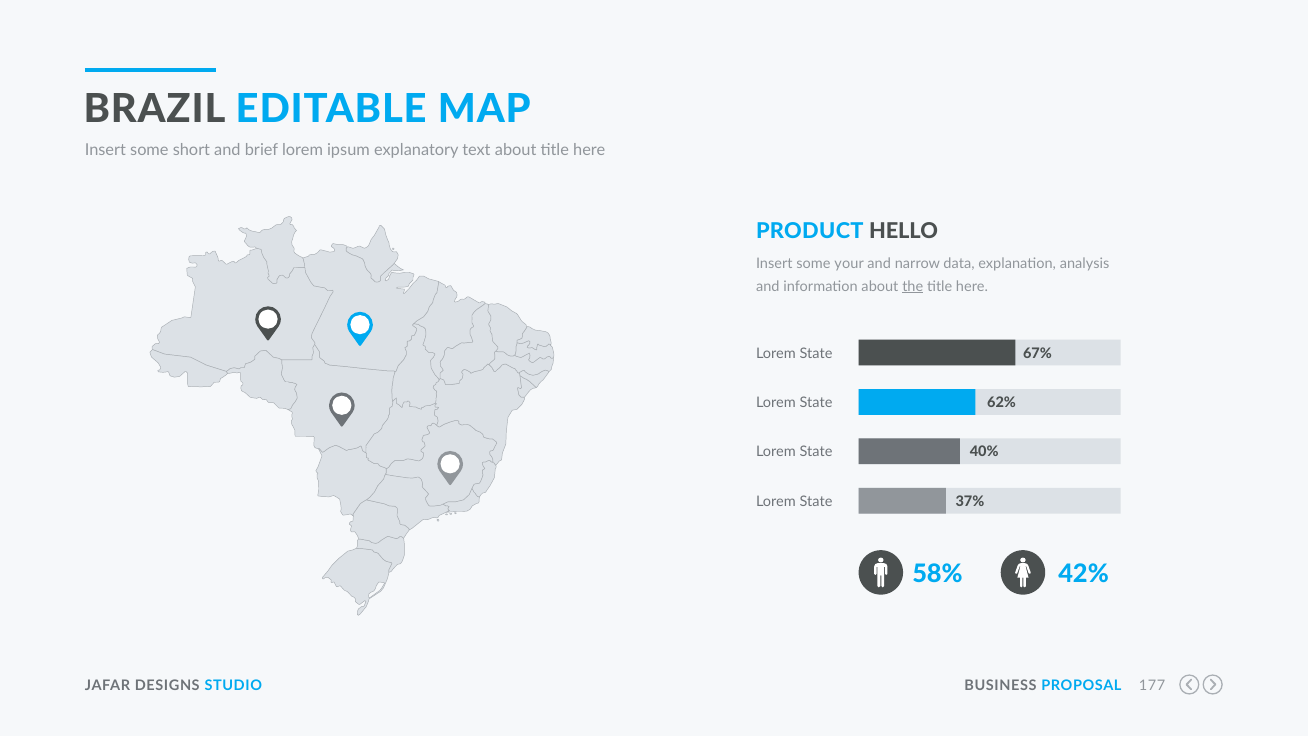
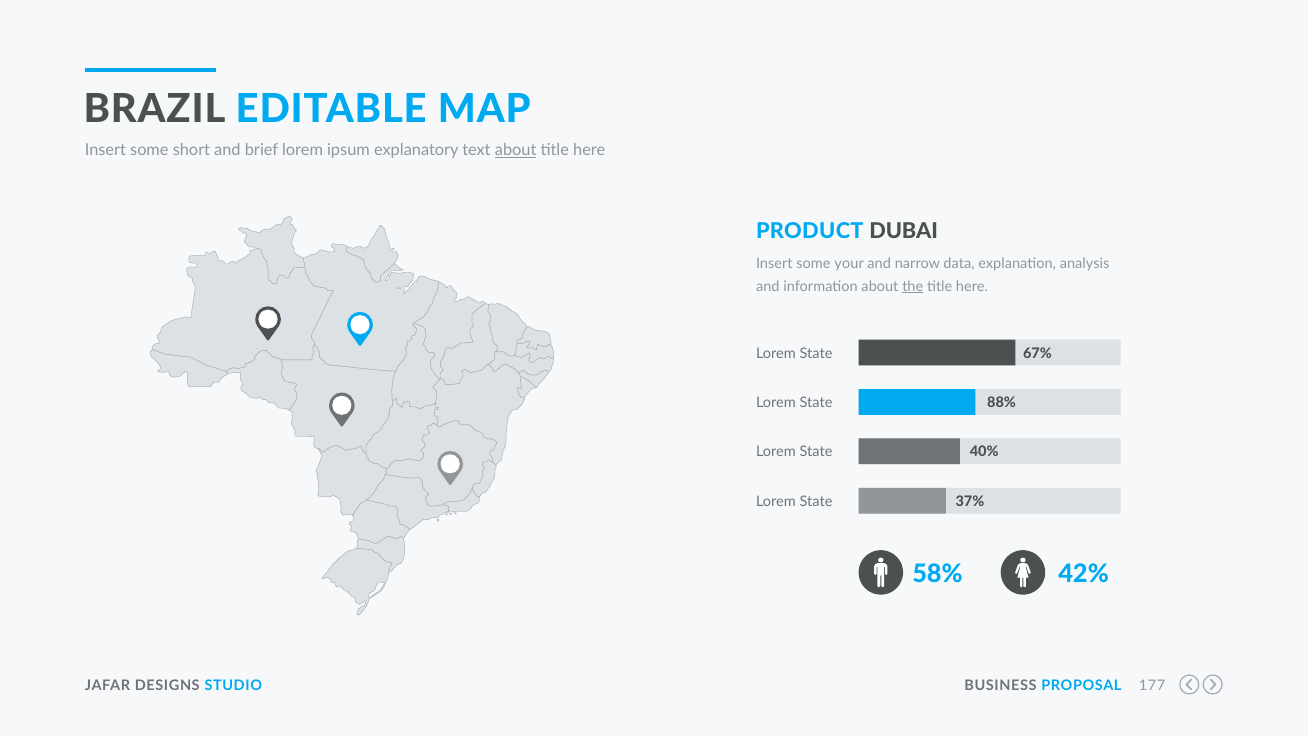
about underline: none -> present (516, 150)
HELLO: HELLO -> DUBAI (904, 231)
62%: 62% -> 88% (1002, 403)
